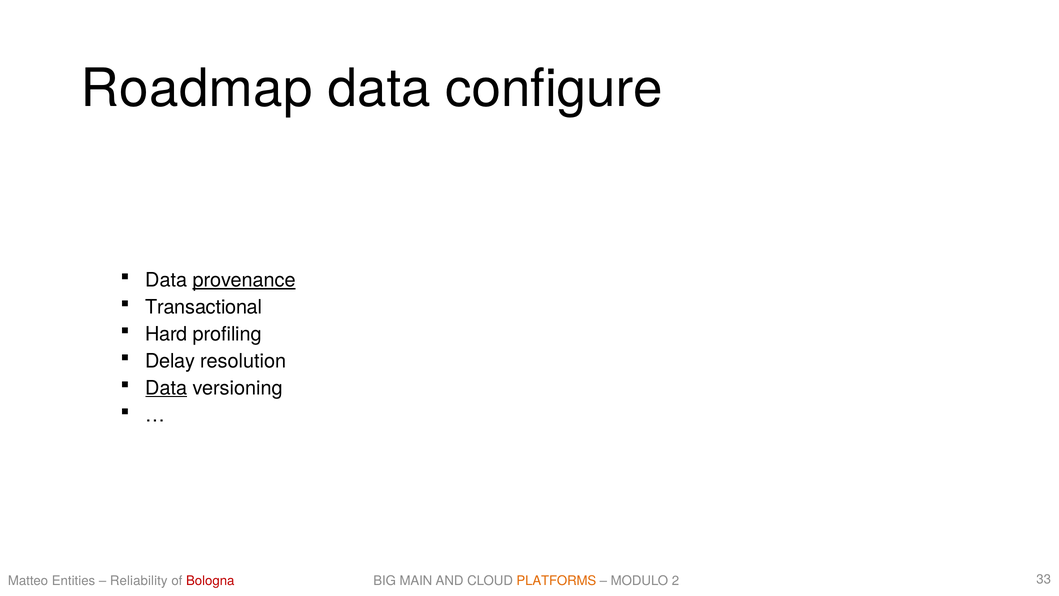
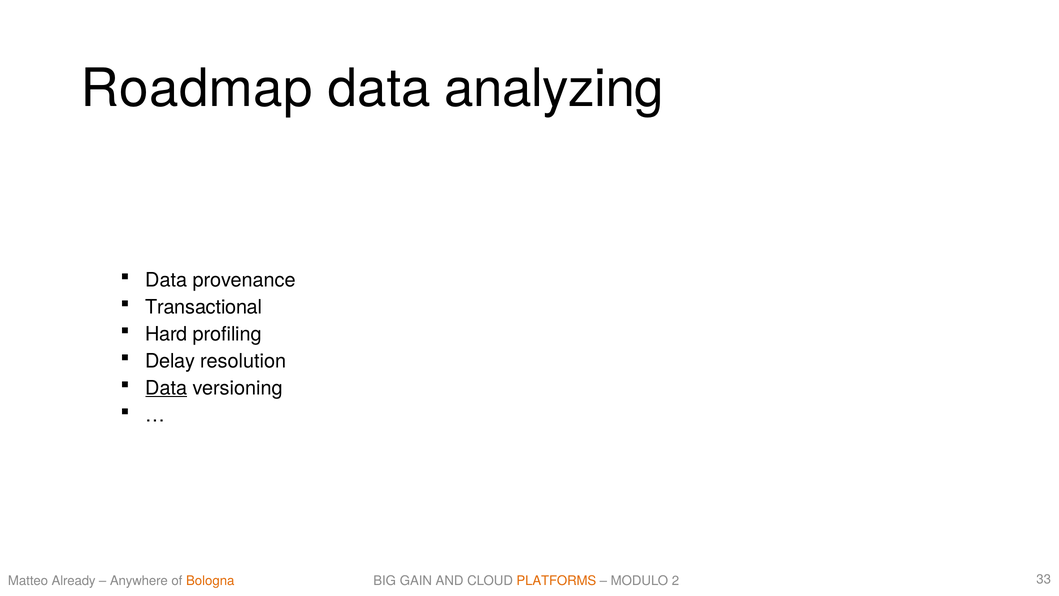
configure: configure -> analyzing (554, 89)
provenance underline: present -> none (244, 280)
Entities: Entities -> Already (74, 581)
Reliability: Reliability -> Anywhere (139, 581)
Bologna colour: red -> orange (210, 581)
MAIN: MAIN -> GAIN (416, 581)
